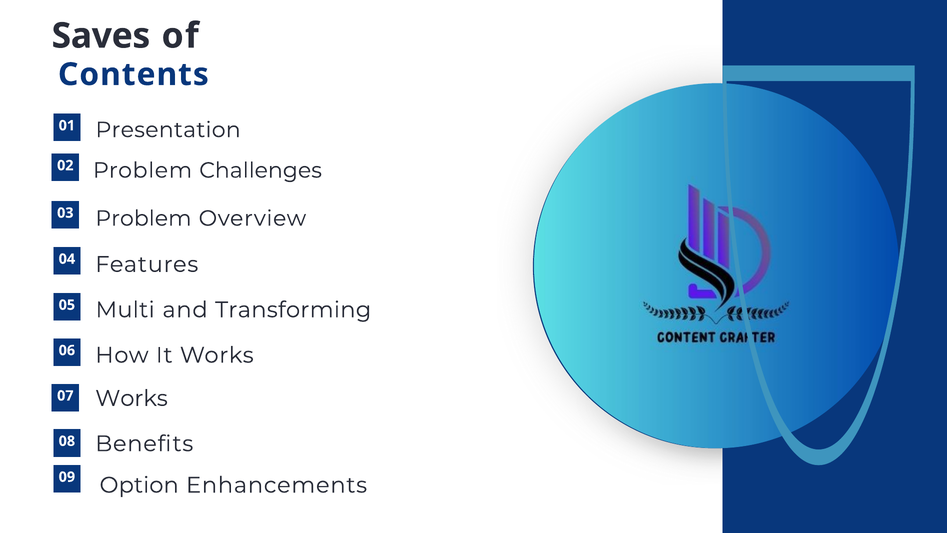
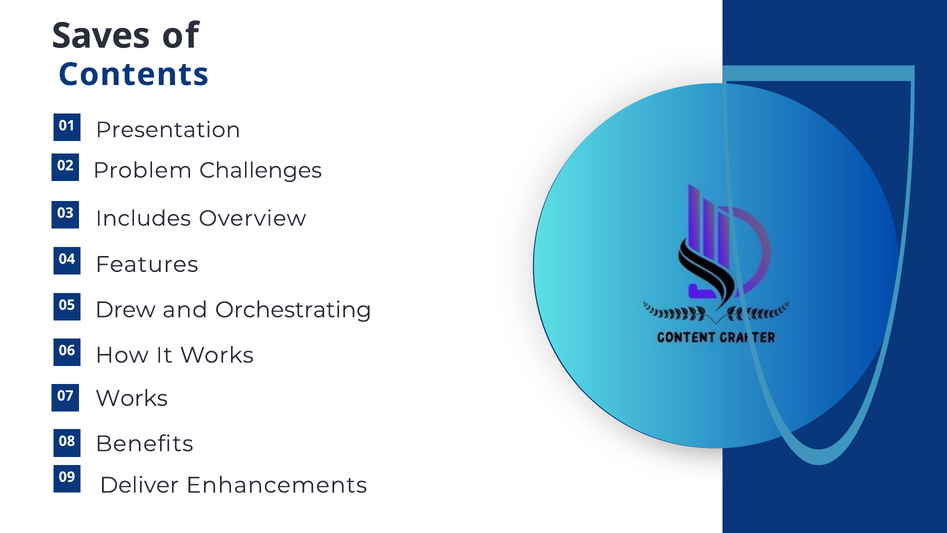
Problem: Problem -> Includes (143, 218)
Multi: Multi -> Drew (125, 310)
Transforming: Transforming -> Orchestrating (293, 310)
Option: Option -> Deliver (139, 485)
